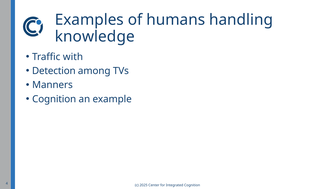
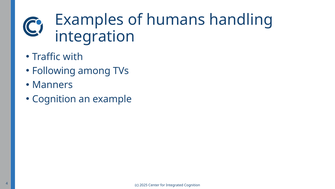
knowledge: knowledge -> integration (95, 36)
Detection: Detection -> Following (54, 71)
